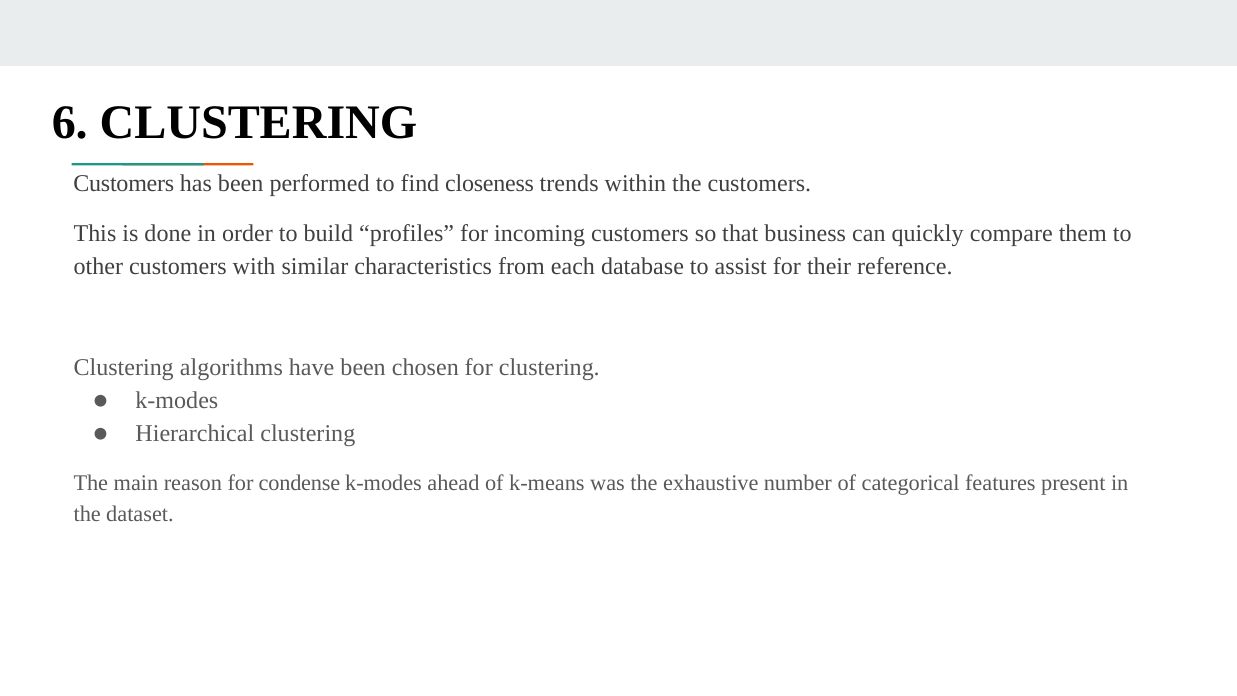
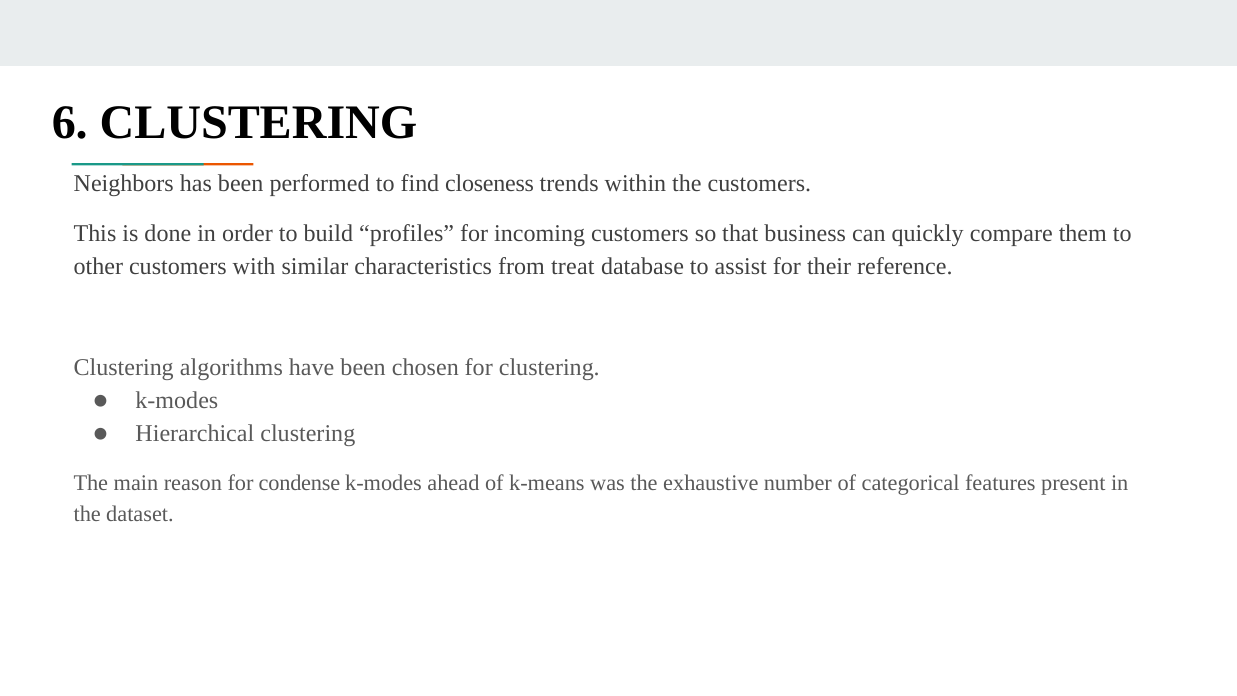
Customers: Customers -> Neighbors (124, 183)
each: each -> treat (573, 267)
